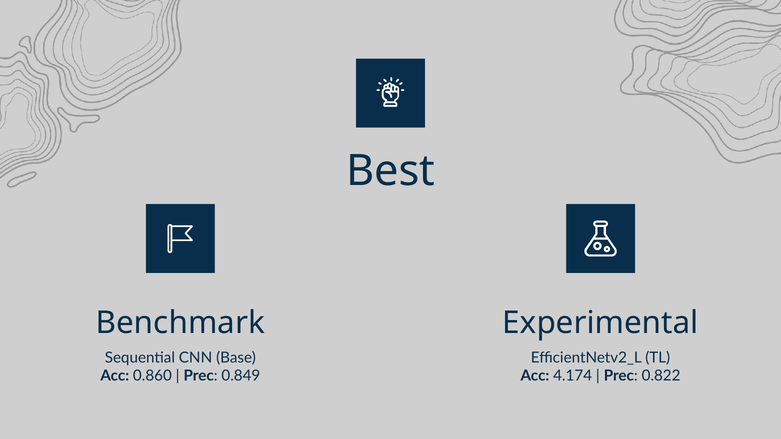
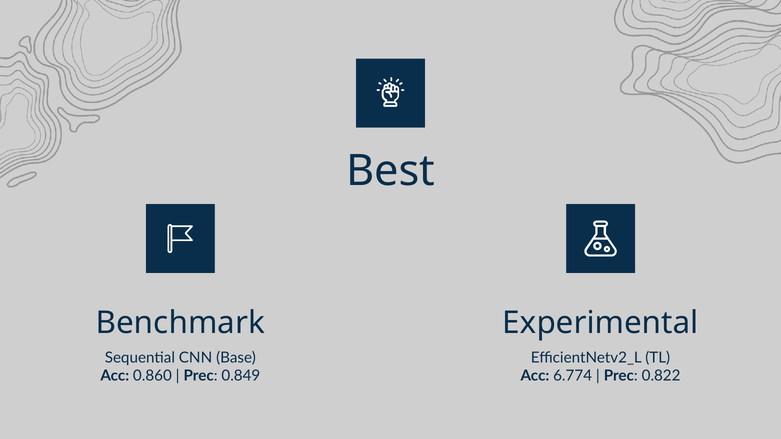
4.174: 4.174 -> 6.774 (573, 376)
